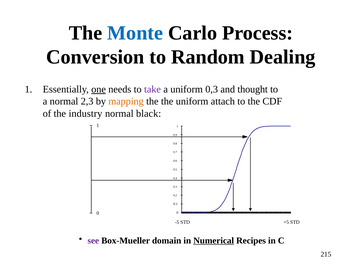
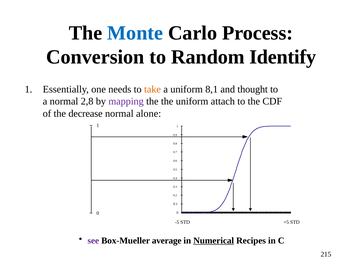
Dealing: Dealing -> Identify (283, 57)
one underline: present -> none (99, 89)
take colour: purple -> orange (152, 89)
0,3: 0,3 -> 8,1 (212, 89)
2,3: 2,3 -> 2,8 (87, 101)
mapping colour: orange -> purple (126, 101)
industry: industry -> decrease (86, 113)
black: black -> alone (149, 113)
domain: domain -> average (167, 240)
